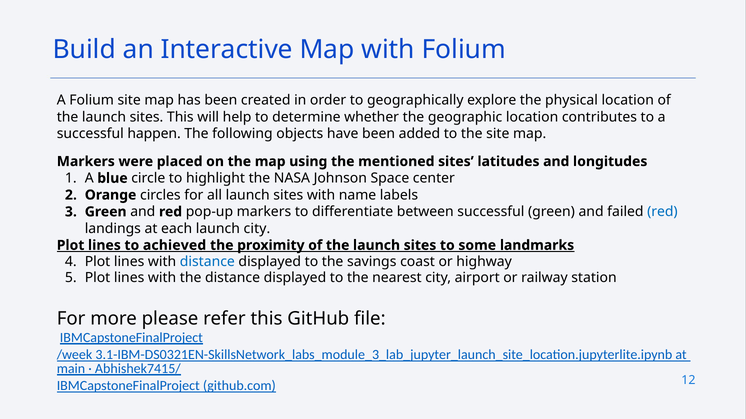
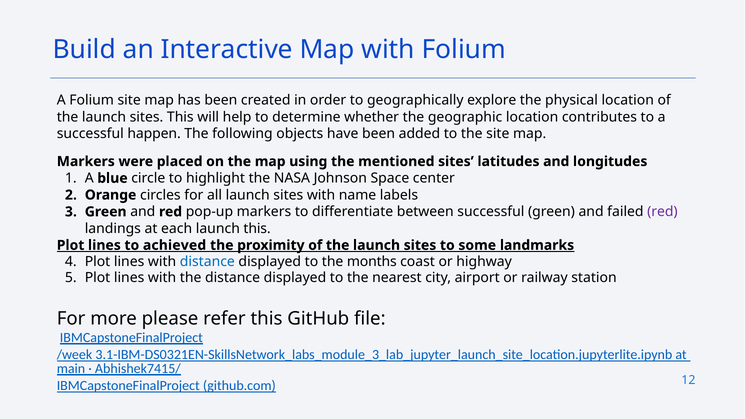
red colour: blue -> purple (662, 212)
launch city: city -> this (257, 229)
savings: savings -> months (372, 262)
